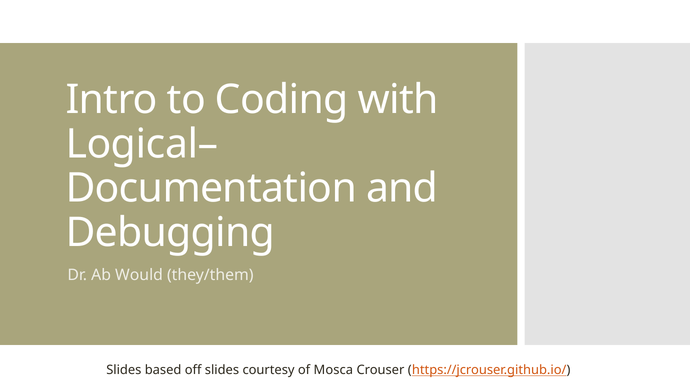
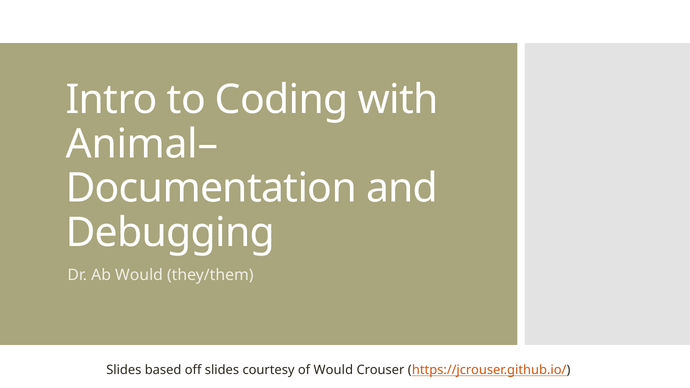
Logical–: Logical– -> Animal– (142, 144)
of Mosca: Mosca -> Would (333, 370)
